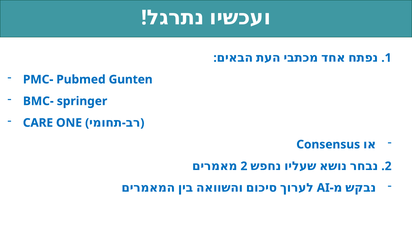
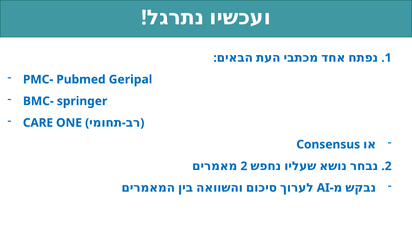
Gunten: Gunten -> Geripal (131, 79)
